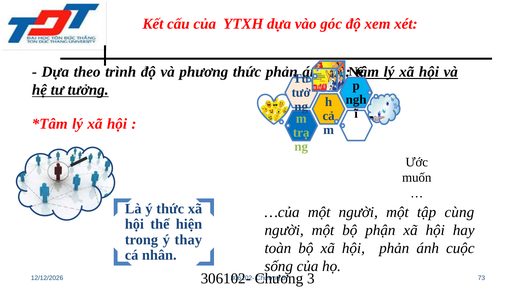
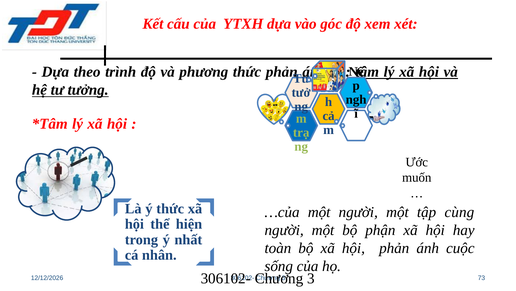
thay: thay -> nhất (188, 239)
